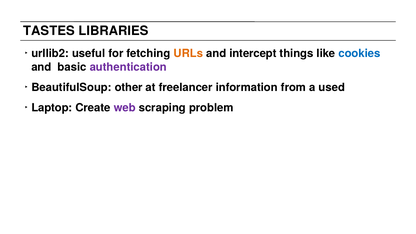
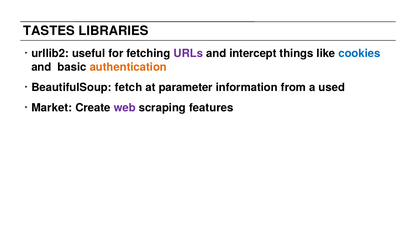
URLs colour: orange -> purple (188, 54)
authentication colour: purple -> orange (128, 67)
other: other -> fetch (129, 87)
freelancer: freelancer -> parameter (186, 87)
Laptop: Laptop -> Market (52, 108)
problem: problem -> features (211, 108)
